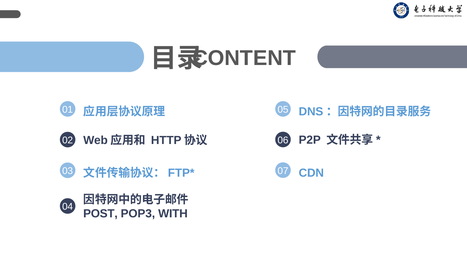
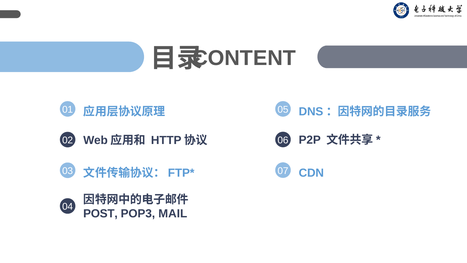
WITH: WITH -> MAIL (173, 213)
